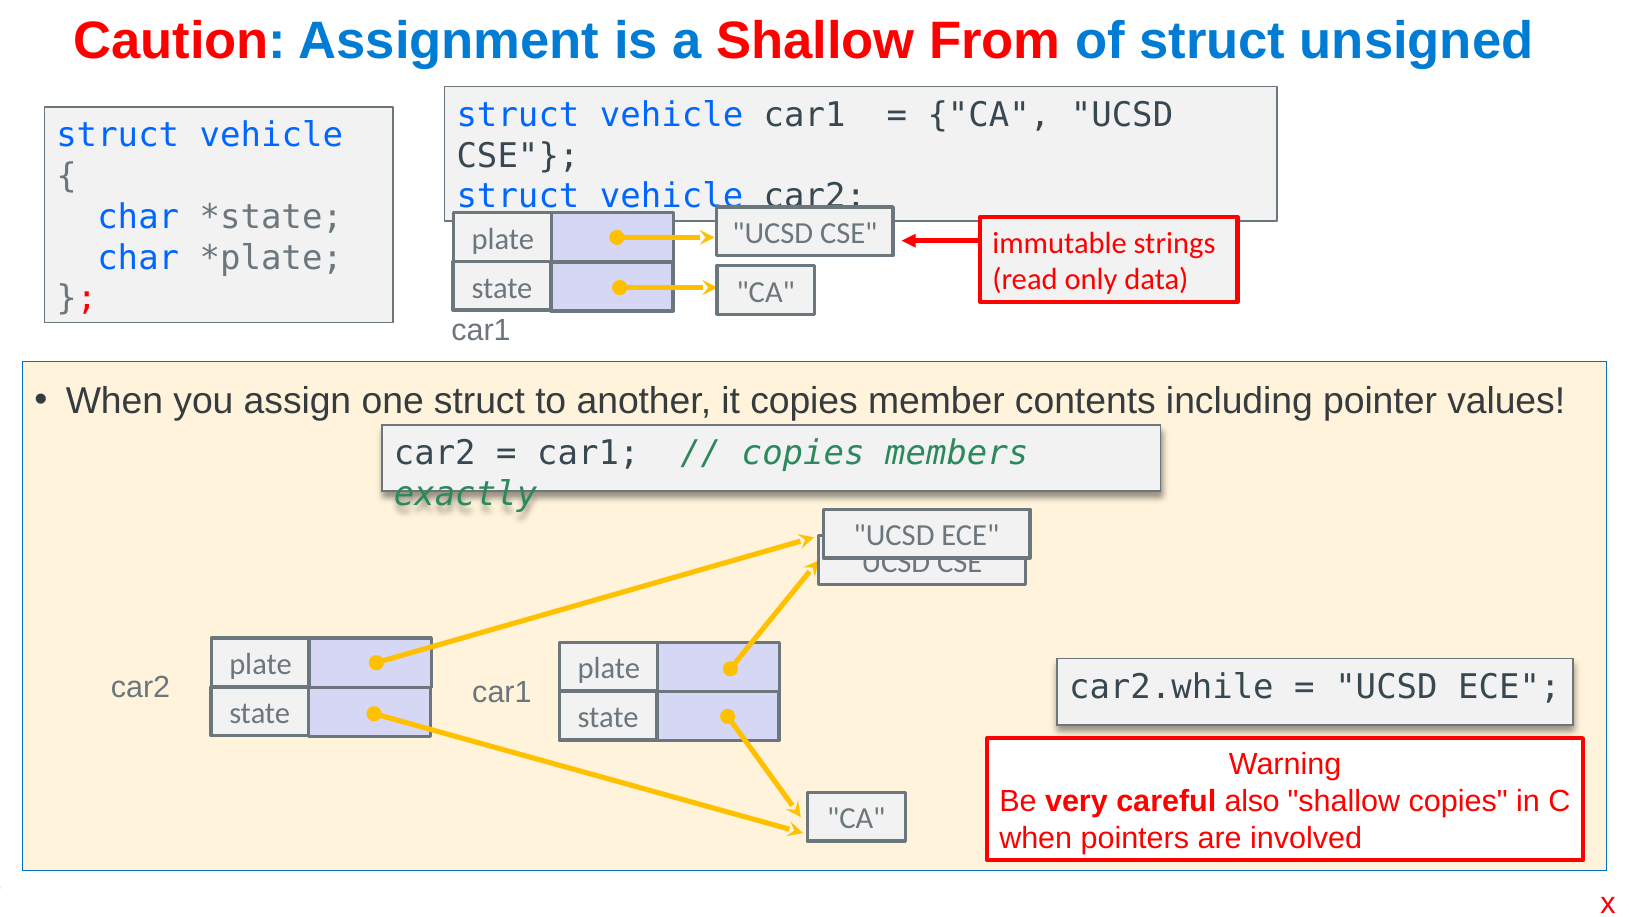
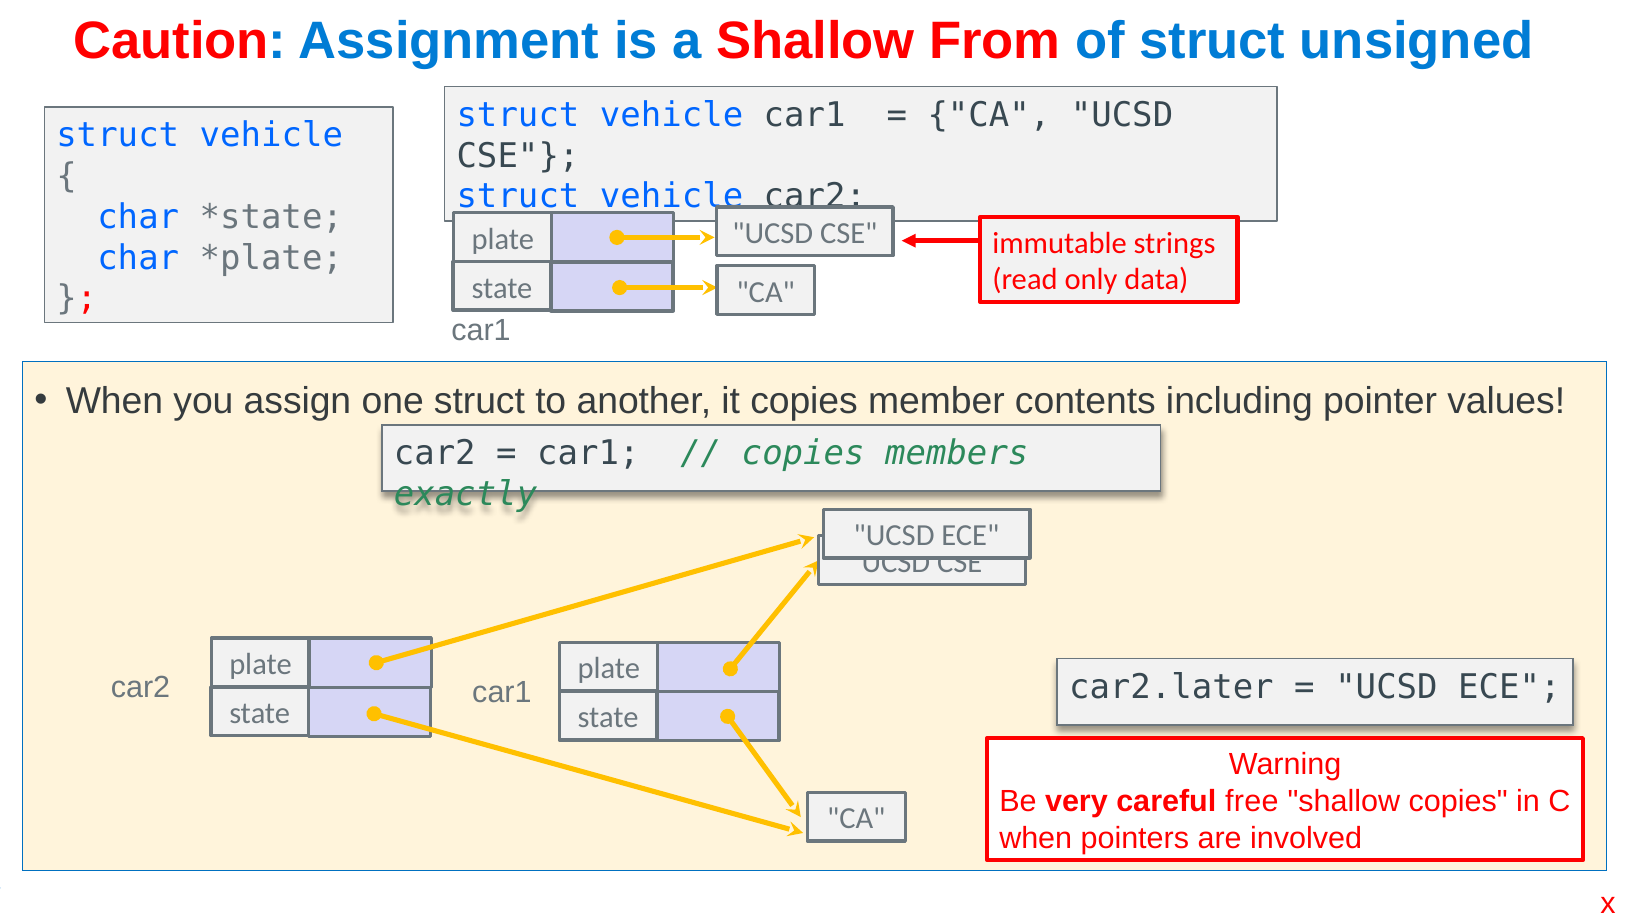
car2.while: car2.while -> car2.later (1171, 687)
also: also -> free (1252, 801)
